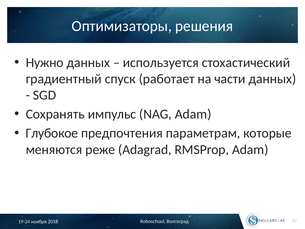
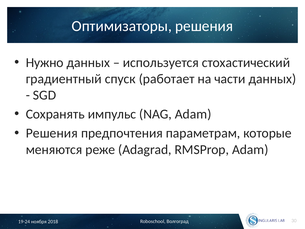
Глубокое: Глубокое -> Решения (52, 133)
